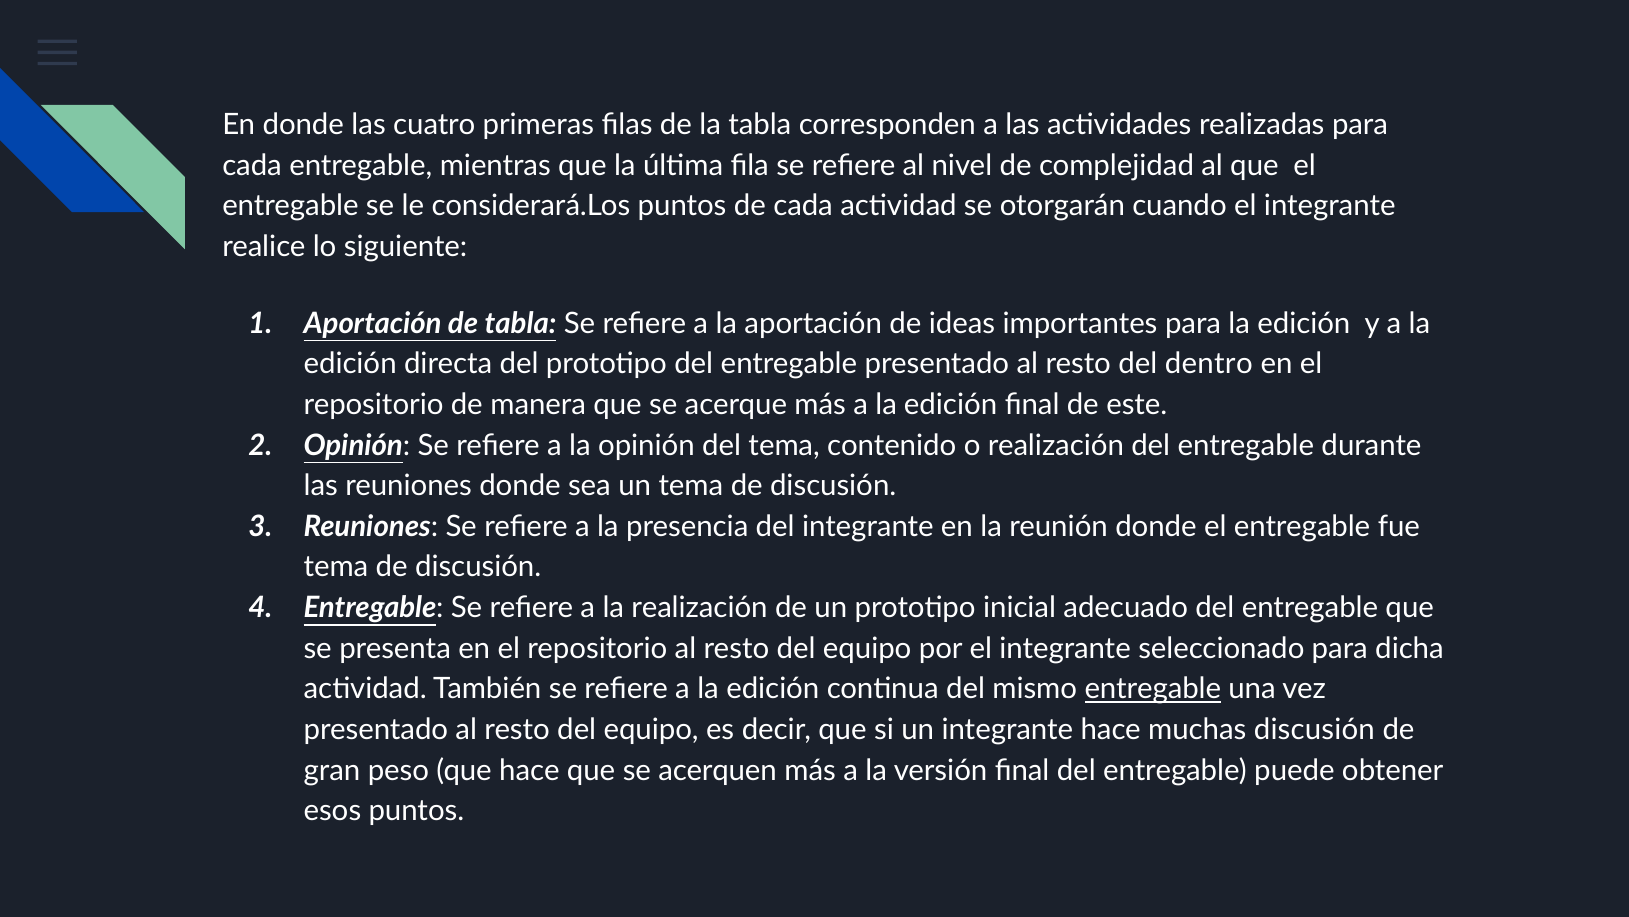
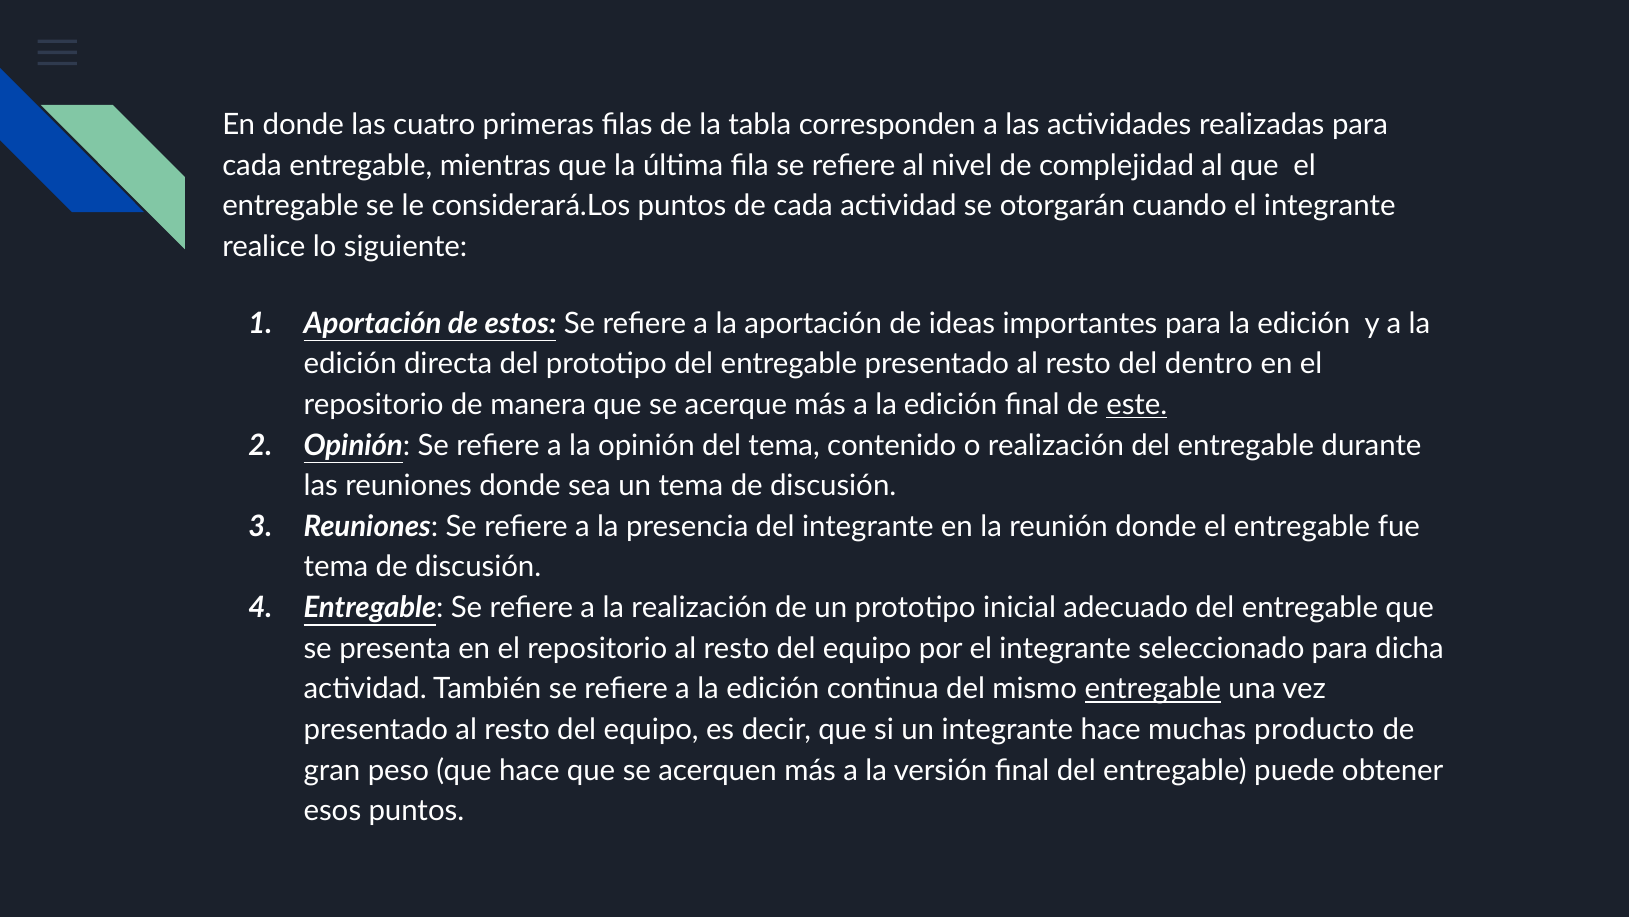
de tabla: tabla -> estos (521, 323)
este underline: none -> present (1137, 404)
muchas discusión: discusión -> producto (1314, 729)
